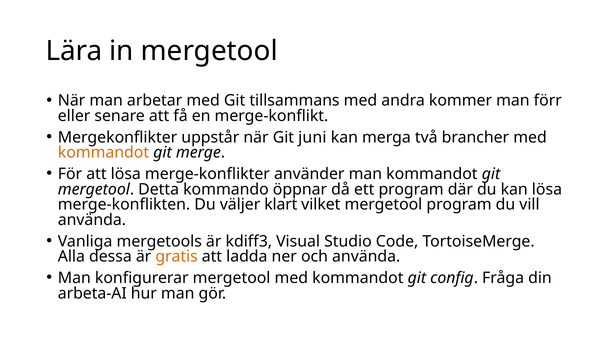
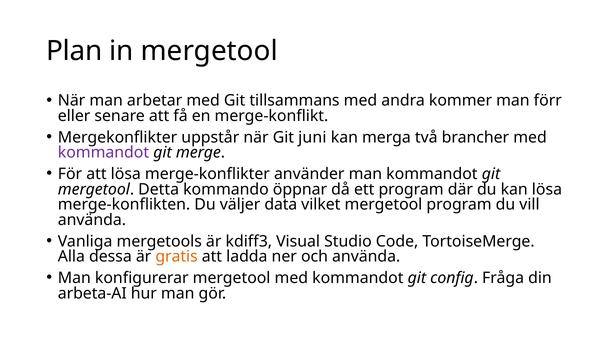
Lära: Lära -> Plan (74, 51)
kommandot colour: orange -> purple (103, 153)
klart: klart -> data (281, 204)
